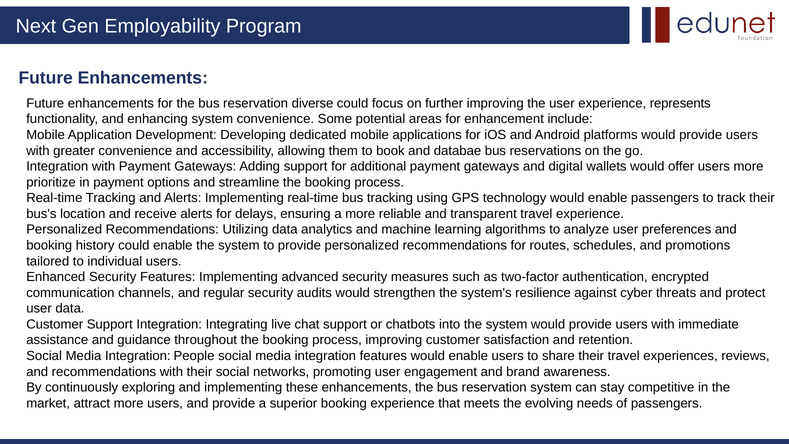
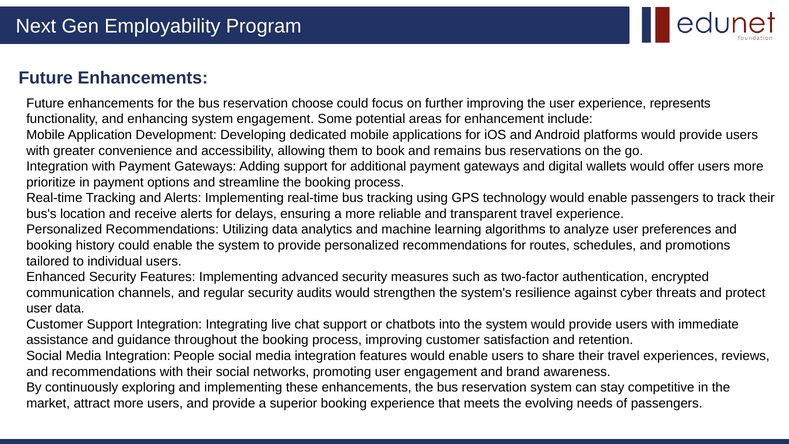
diverse: diverse -> choose (313, 103)
system convenience: convenience -> engagement (275, 119)
databae: databae -> remains (457, 151)
